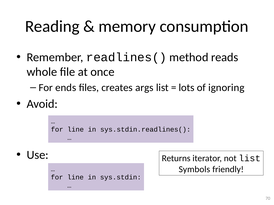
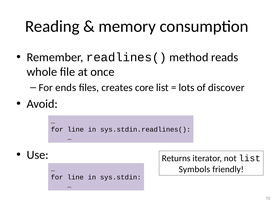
args: args -> core (144, 88)
ignoring: ignoring -> discover (226, 88)
